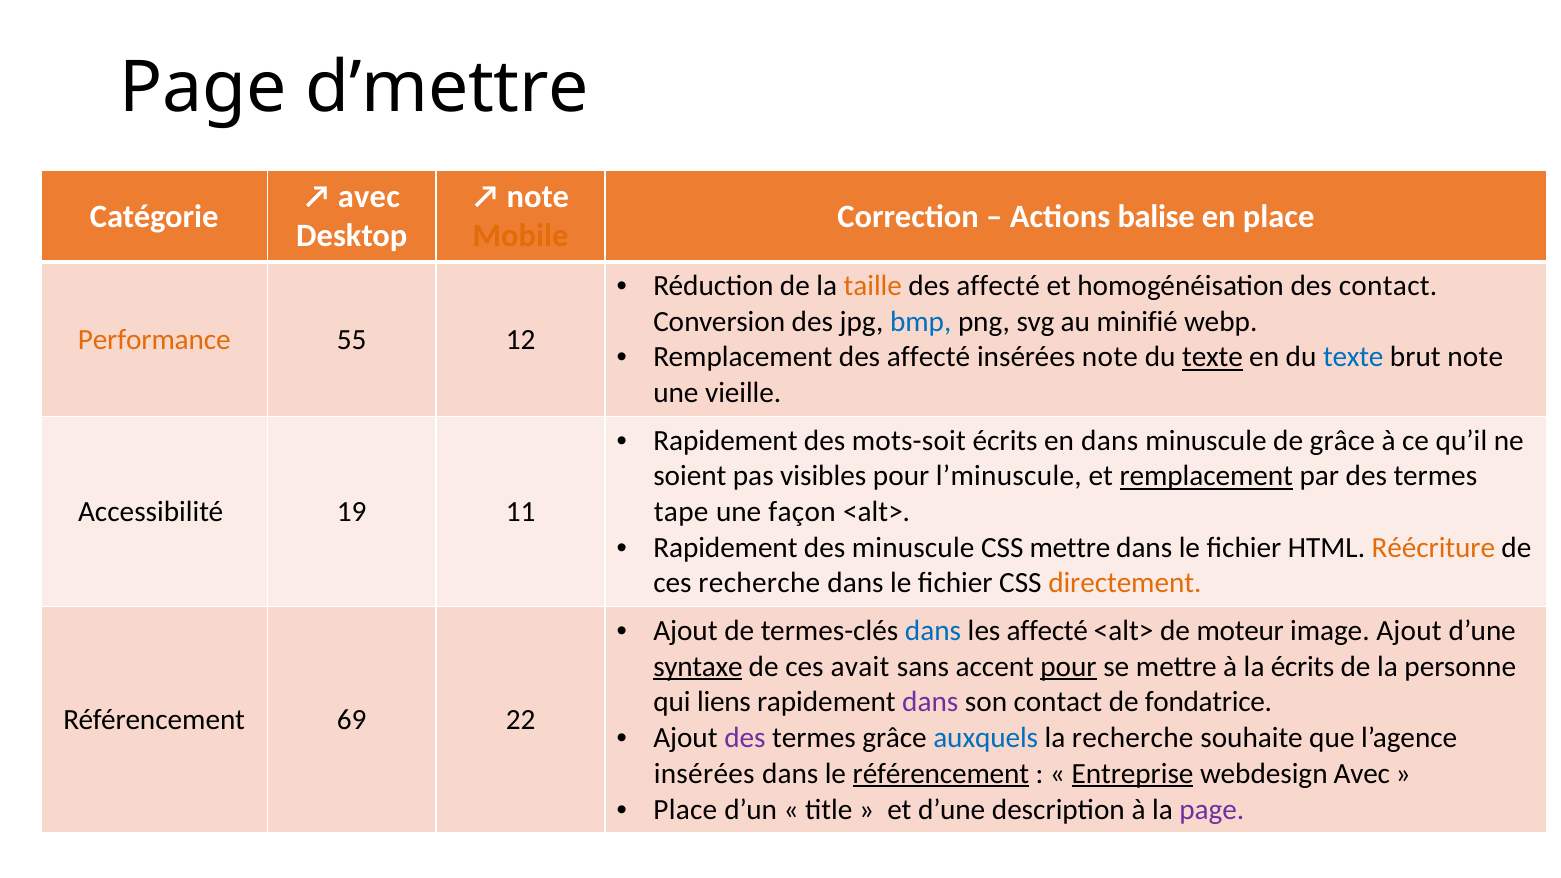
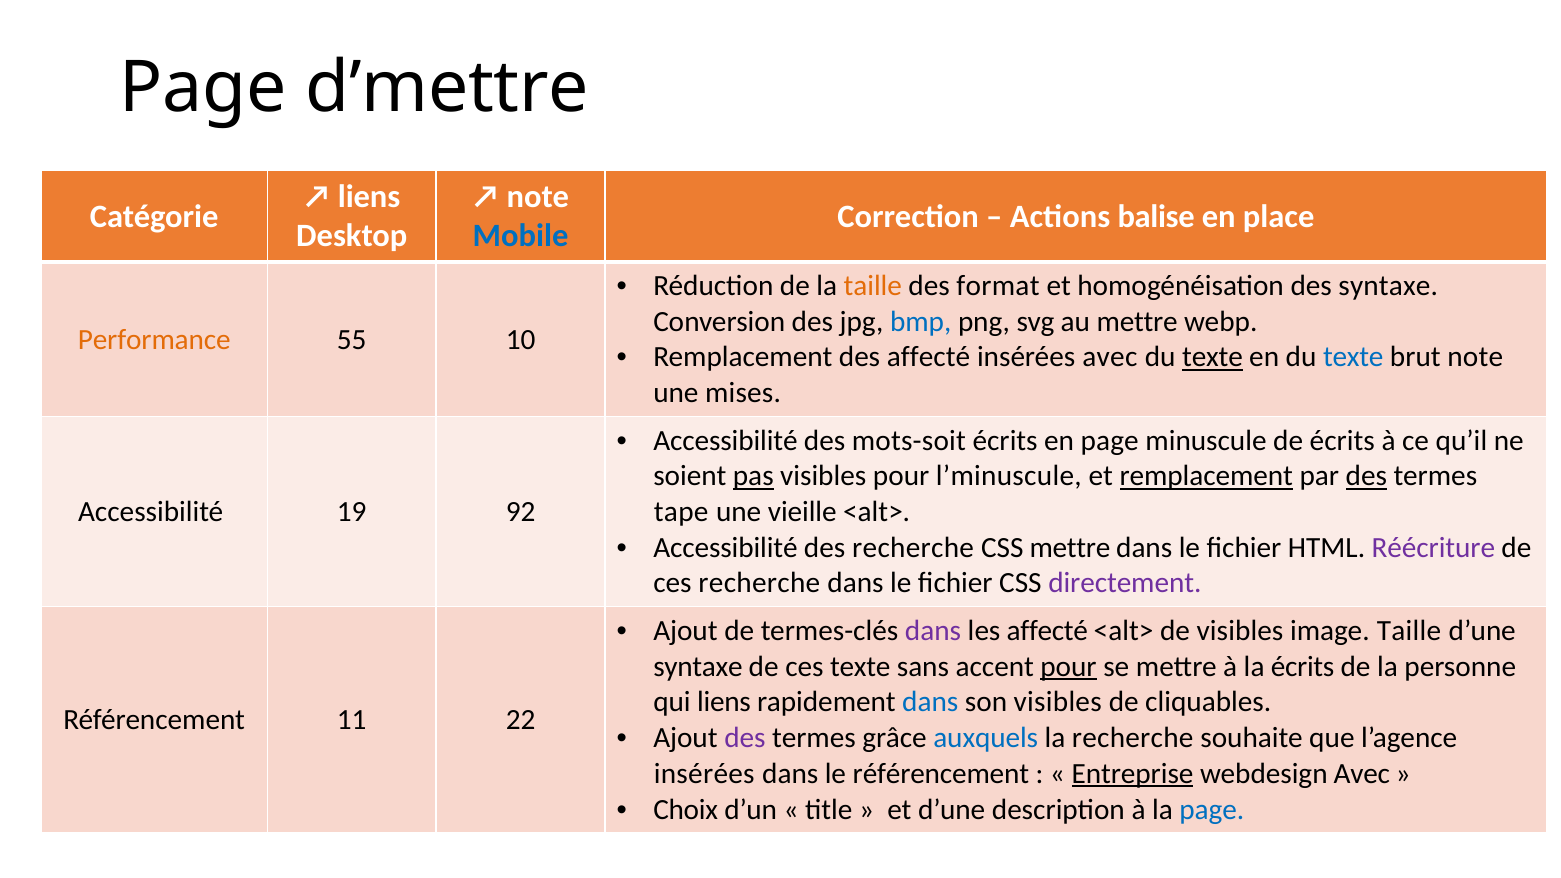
avec: avec -> liens (369, 196)
Mobile colour: orange -> blue (521, 236)
affecté: affecté -> format (998, 286)
des contact: contact -> syntaxe (1388, 286)
au minifié: minifié -> mettre (1137, 322)
12: 12 -> 10 (521, 339)
insérées note: note -> avec (1110, 357)
vieille: vieille -> mises (743, 393)
Rapidement: Rapidement -> Accessibilité (725, 440)
en dans: dans -> page (1110, 440)
de grâce: grâce -> écrits (1342, 440)
pas underline: none -> present (753, 476)
des underline: none -> present (1366, 476)
11: 11 -> 92 (521, 512)
façon: façon -> vieille (802, 512)
Rapidement: Rapidement -> Accessibilité (725, 548)
des minuscule: minuscule -> recherche (913, 548)
Réécriture colour: orange -> purple (1433, 548)
directement colour: orange -> purple (1125, 583)
dans colour: blue -> purple (933, 631)
de moteur: moteur -> visibles (1240, 631)
image Ajout: Ajout -> Taille (1409, 631)
syntaxe underline: present -> none (698, 667)
ces avait: avait -> texte (860, 667)
dans colour: purple -> blue (930, 702)
son contact: contact -> visibles (1058, 702)
fondatrice: fondatrice -> cliquables (1208, 702)
69: 69 -> 11 (352, 720)
référencement underline: present -> none (941, 774)
Place: Place -> Choix (686, 809)
page colour: purple -> blue (1212, 809)
